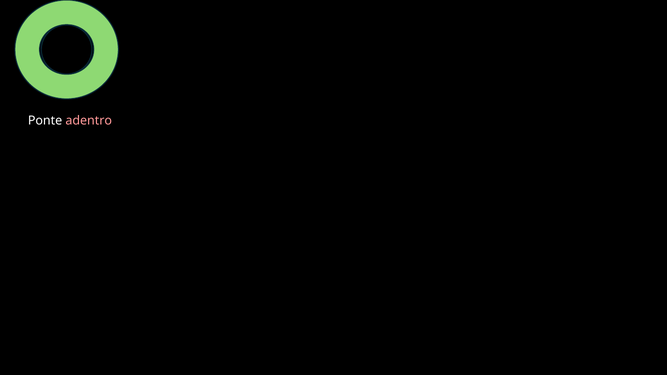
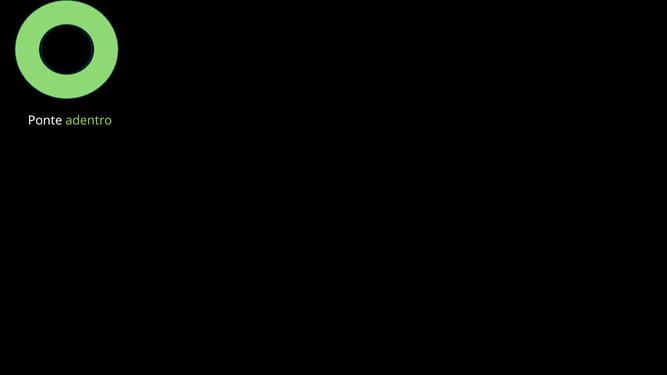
adentro colour: pink -> light green (89, 121)
